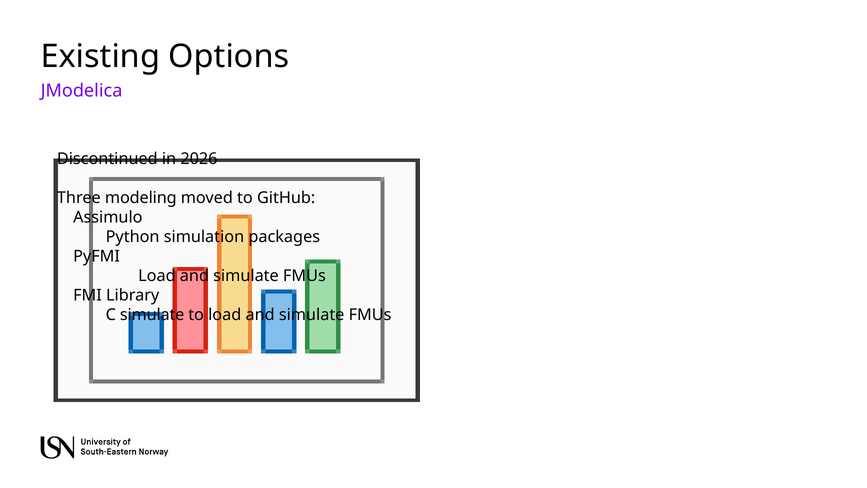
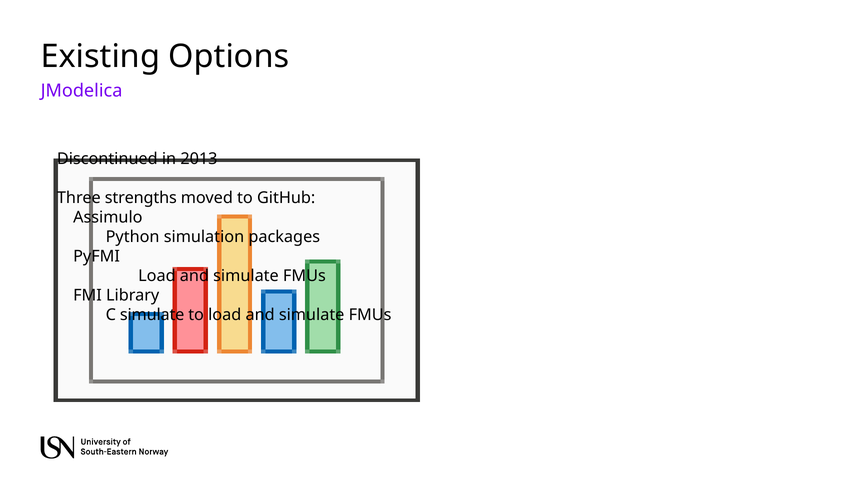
2026: 2026 -> 2013 (199, 159)
modeling: modeling -> strengths (141, 198)
